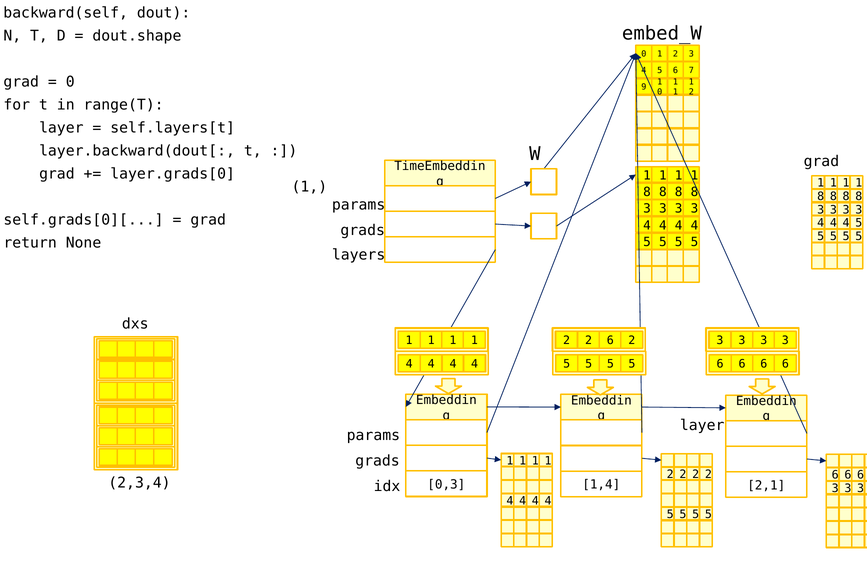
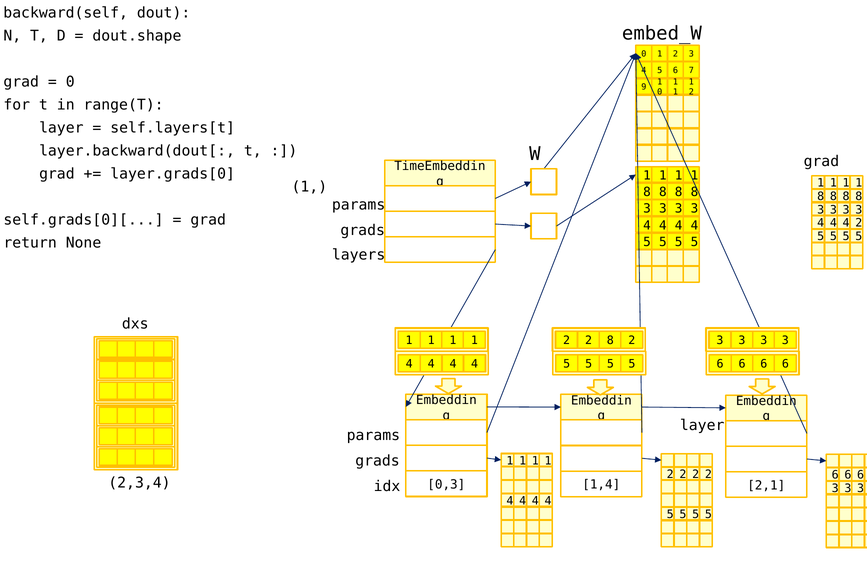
5: 5 -> 2 (859, 223)
2 6: 6 -> 8 (610, 341)
